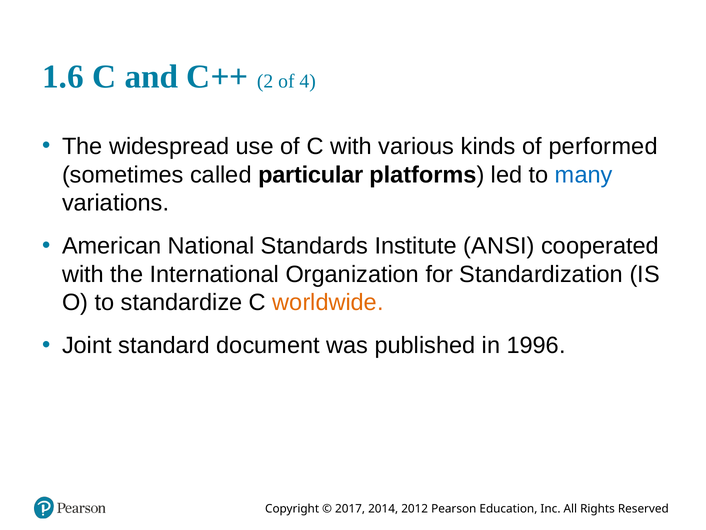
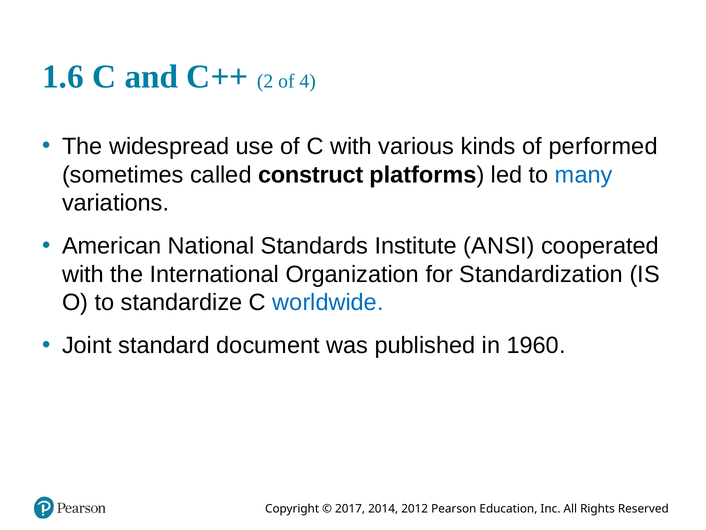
particular: particular -> construct (311, 175)
worldwide colour: orange -> blue (328, 302)
1996: 1996 -> 1960 (536, 345)
